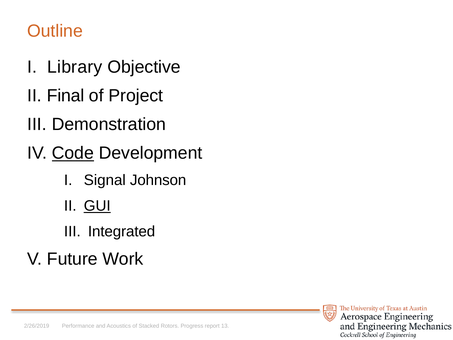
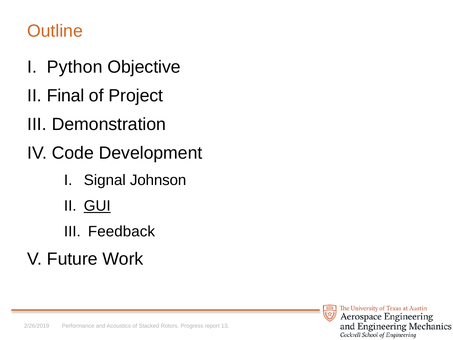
Library: Library -> Python (75, 67)
Code underline: present -> none (73, 153)
Integrated: Integrated -> Feedback (121, 231)
